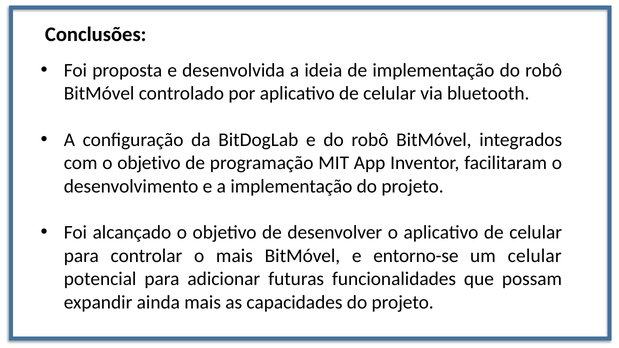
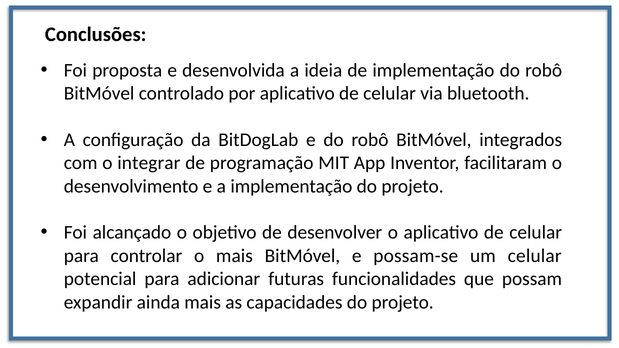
com o objetivo: objetivo -> integrar (149, 163)
entorno-se: entorno-se -> possam-se (416, 256)
